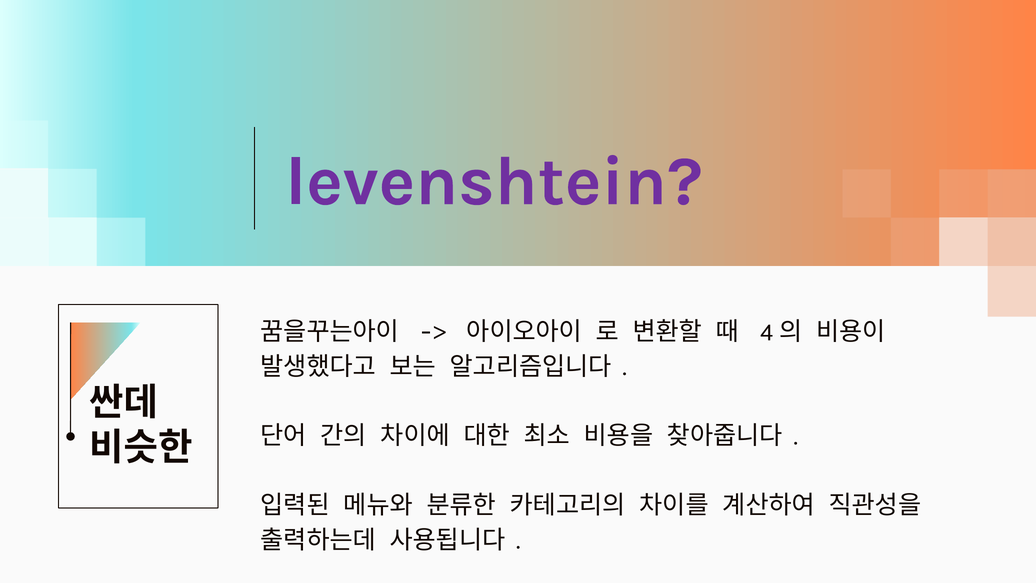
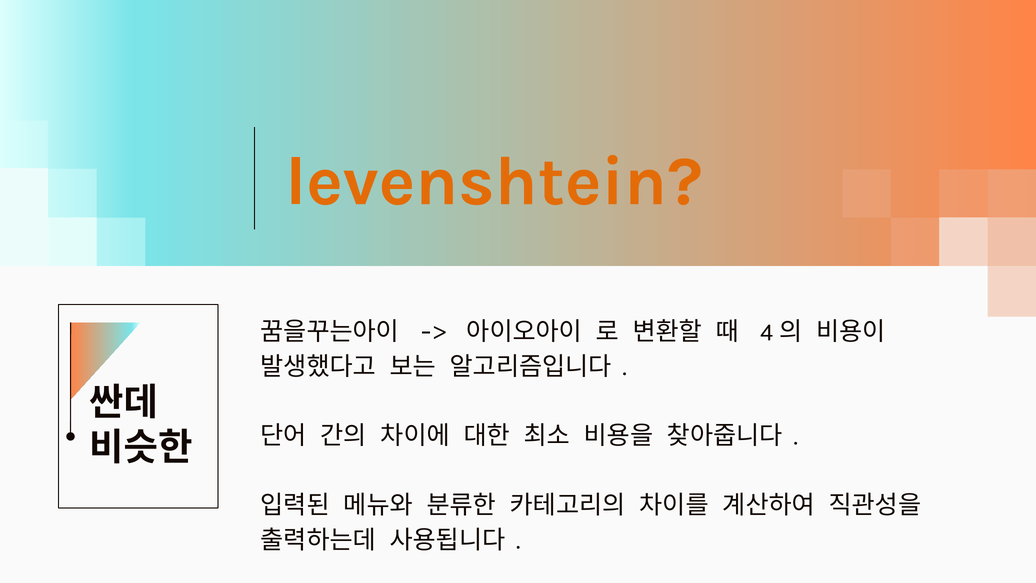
levenshtein colour: purple -> orange (494, 181)
